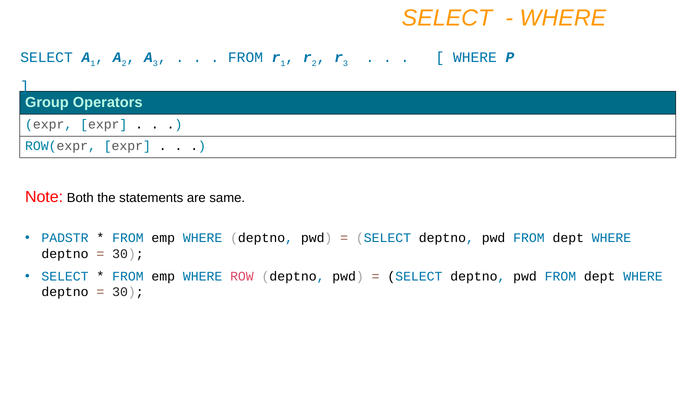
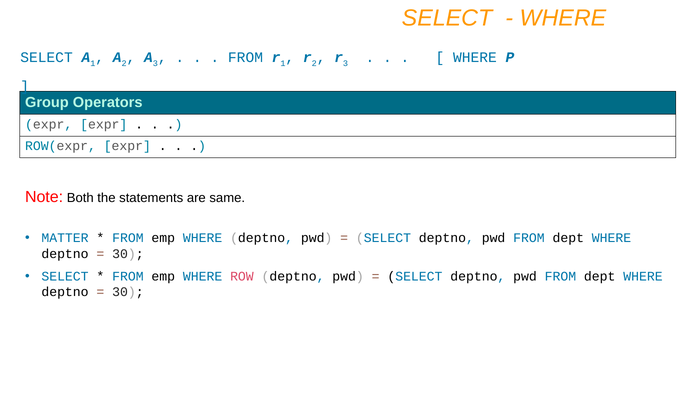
PADSTR: PADSTR -> MATTER (65, 238)
